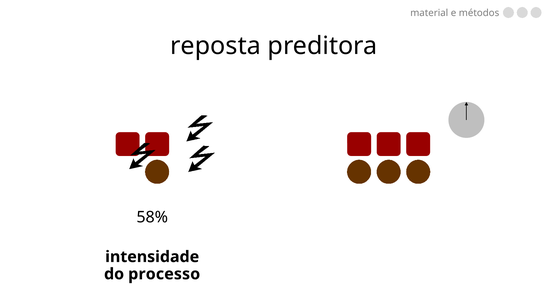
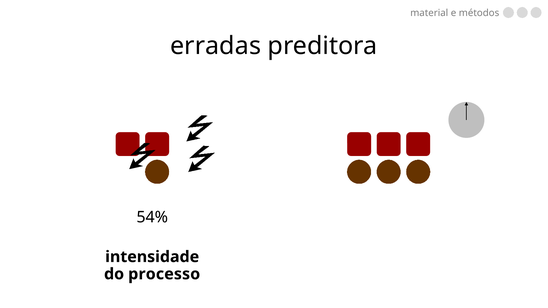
reposta: reposta -> erradas (216, 46)
58%: 58% -> 54% (152, 217)
